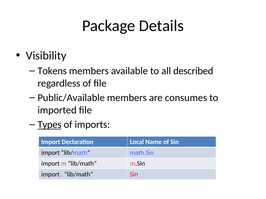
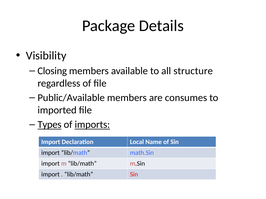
Tokens: Tokens -> Closing (52, 71)
described: described -> structure (193, 71)
imports underline: none -> present (92, 125)
